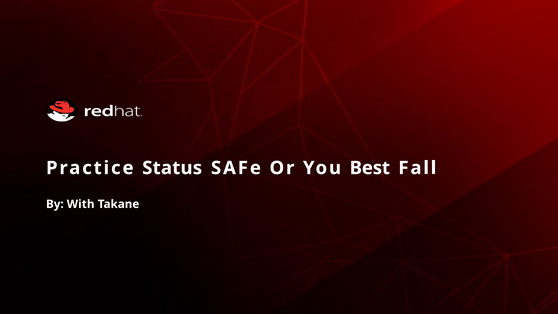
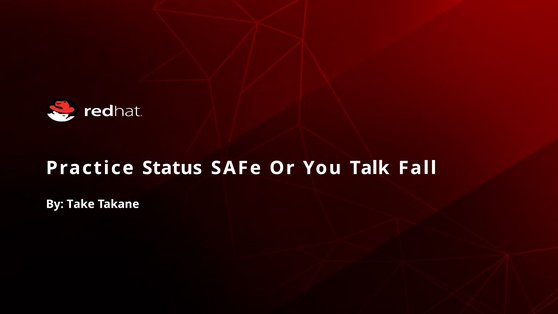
Best: Best -> Talk (370, 168)
With: With -> Take (81, 204)
